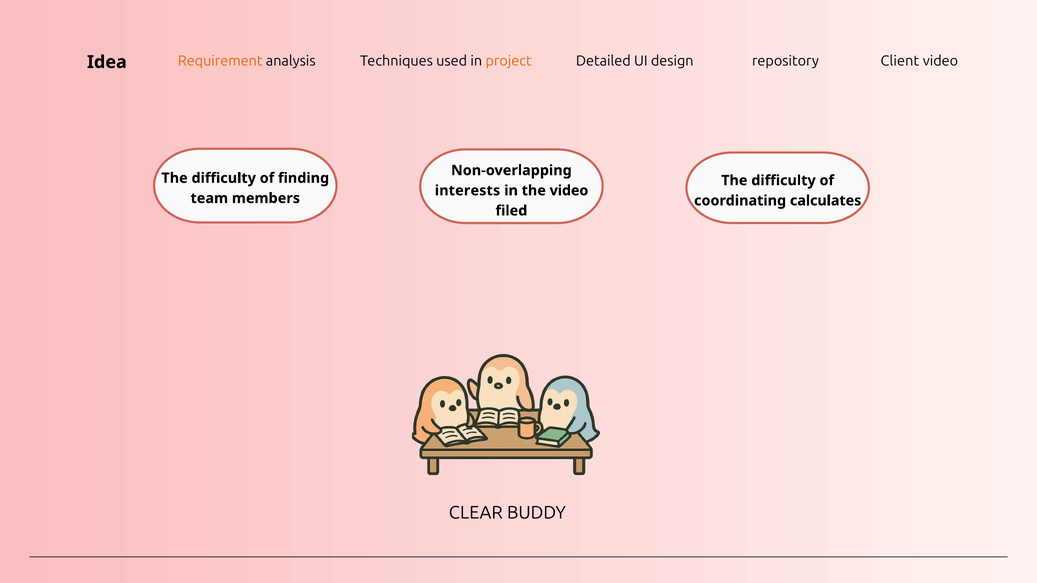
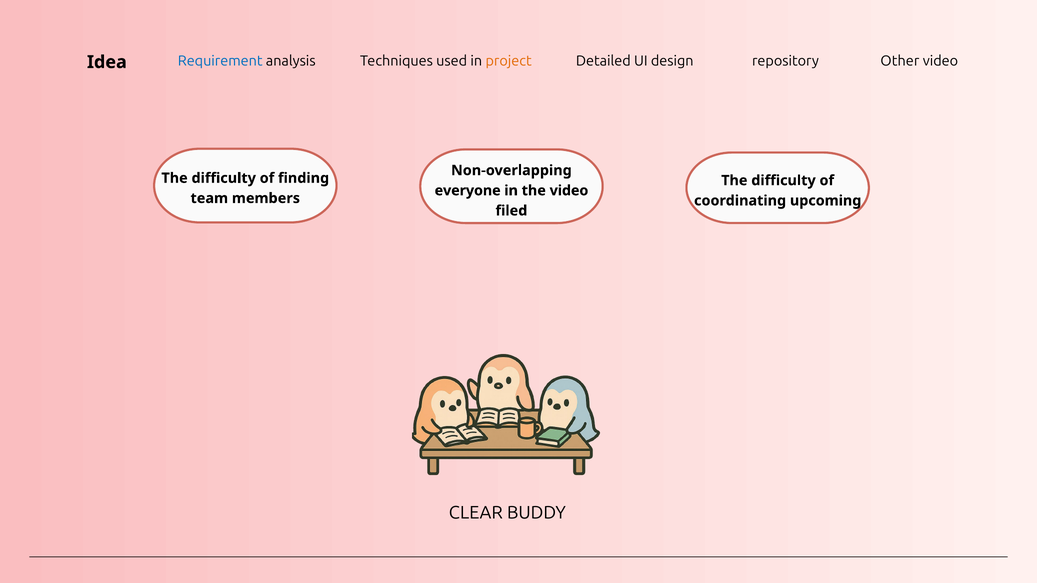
Requirement colour: orange -> blue (220, 61)
Client: Client -> Other (900, 61)
interests: interests -> everyone (468, 191)
calculates: calculates -> upcoming (826, 201)
